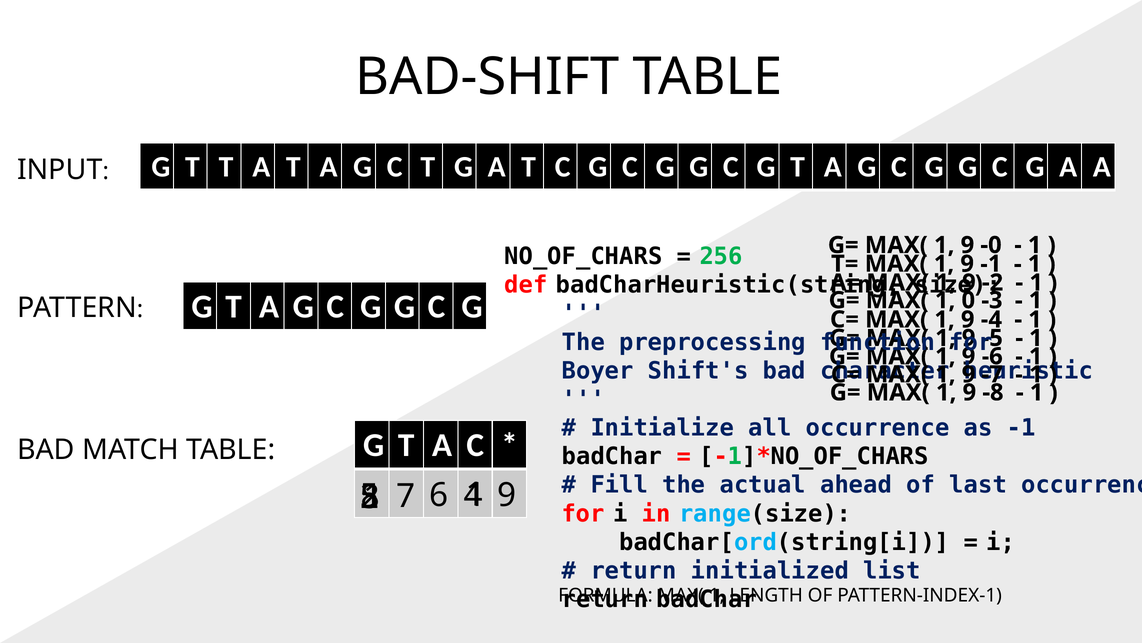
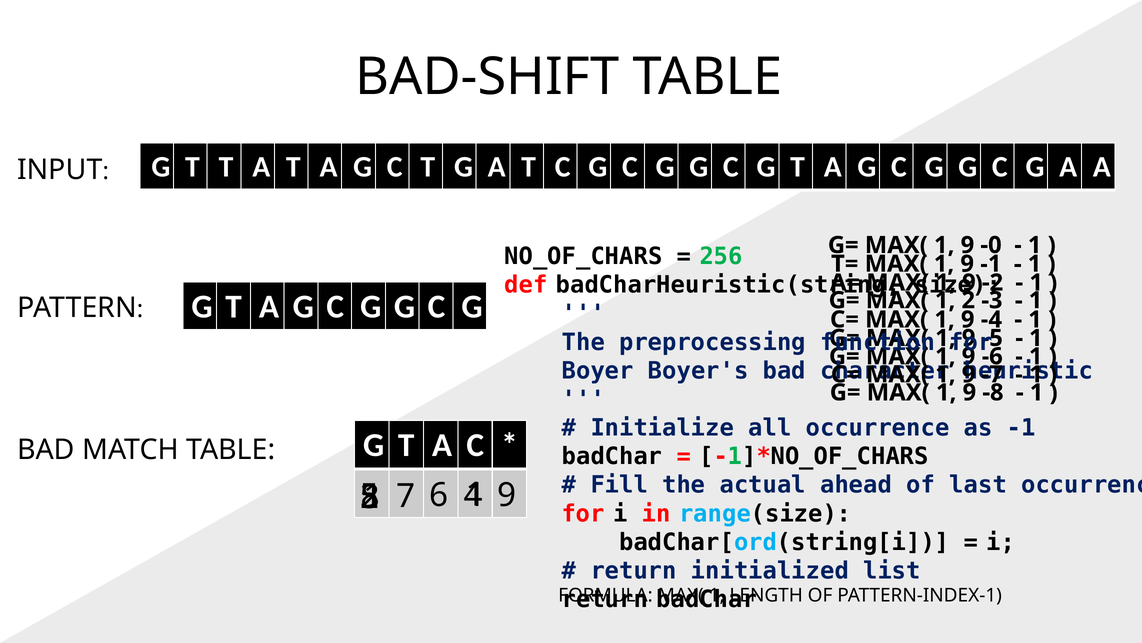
1 0: 0 -> 2 (968, 300)
Shift's: Shift's -> Boyer's (698, 370)
